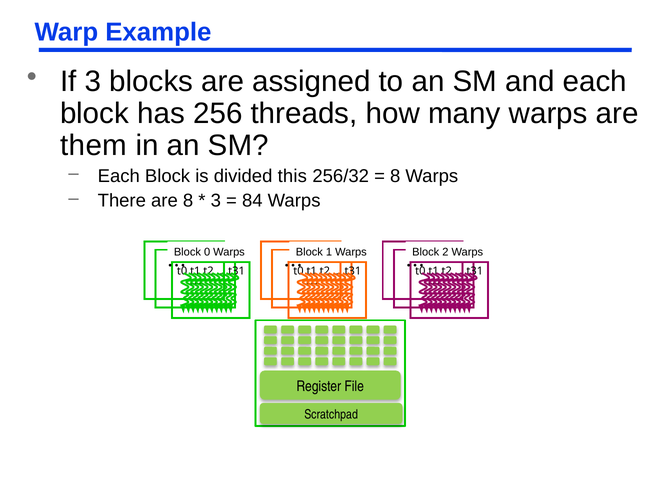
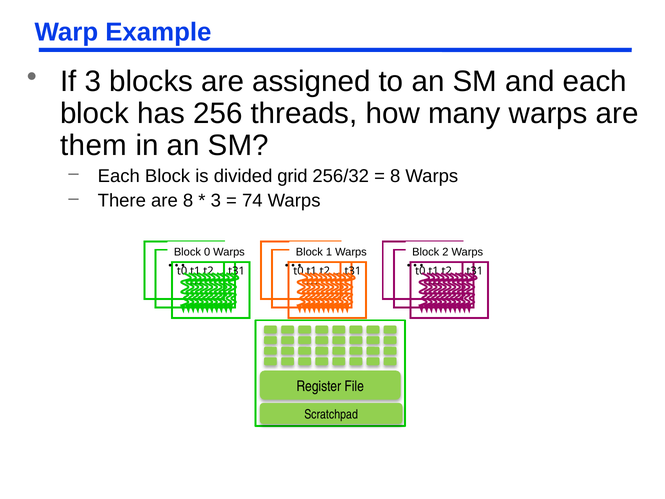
this: this -> grid (292, 176)
84: 84 -> 74 (252, 200)
